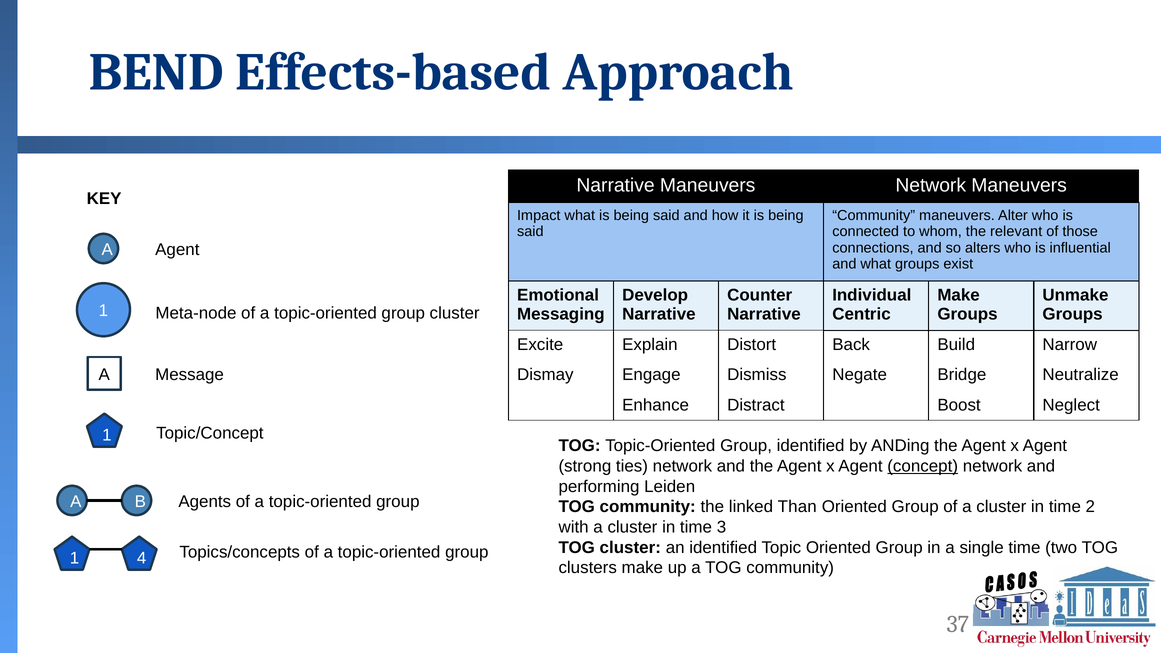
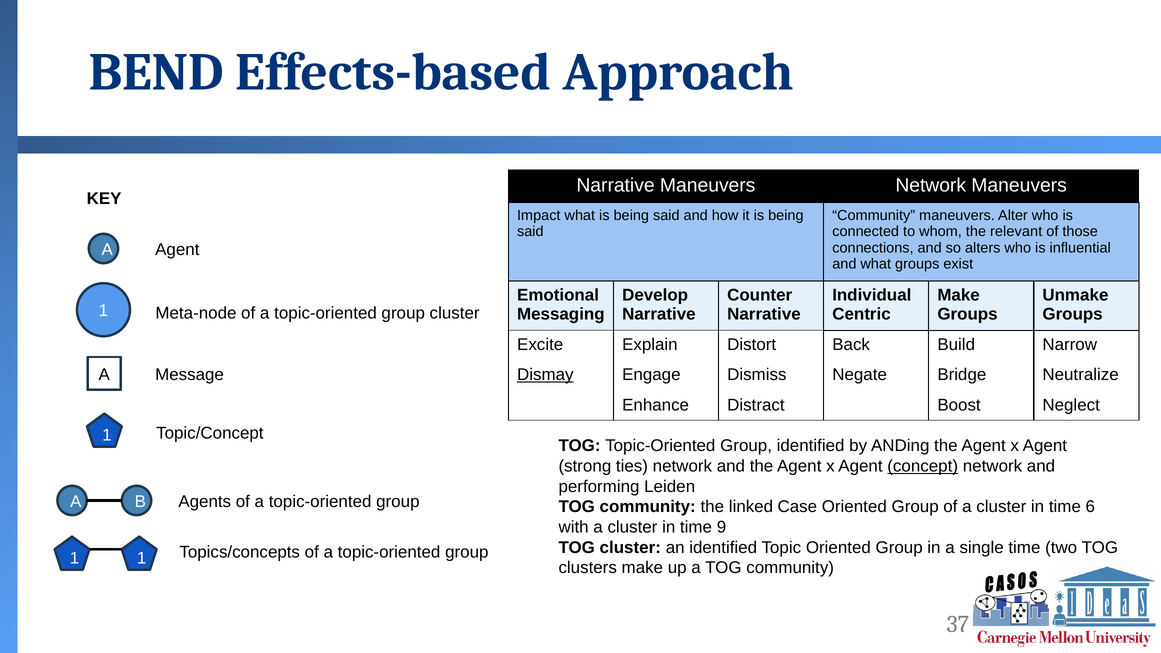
Dismay underline: none -> present (545, 375)
Than: Than -> Case (797, 507)
2: 2 -> 6 (1090, 507)
3: 3 -> 9 (721, 527)
1 4: 4 -> 1 (142, 558)
